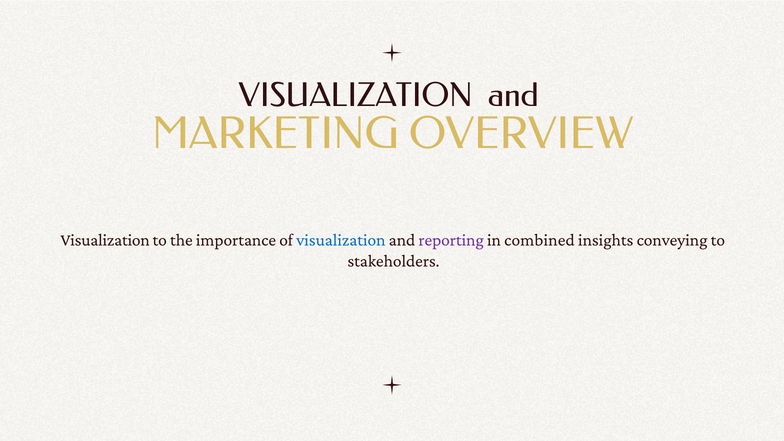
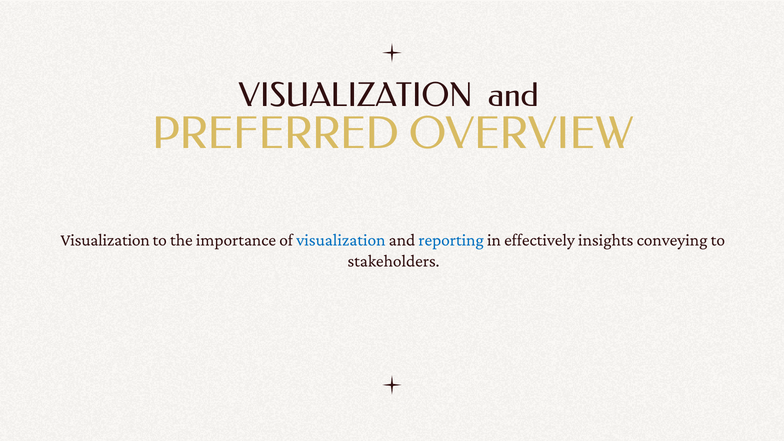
MARKETING: MARKETING -> PREFERRED (276, 134)
reporting colour: purple -> blue (451, 240)
combined: combined -> effectively (540, 240)
